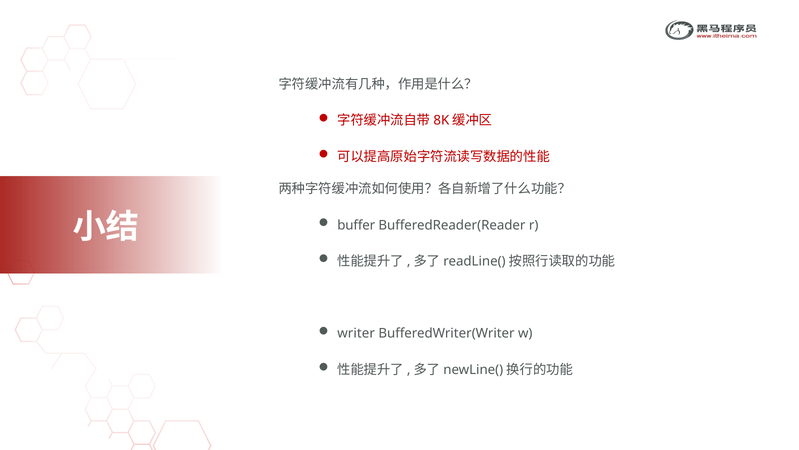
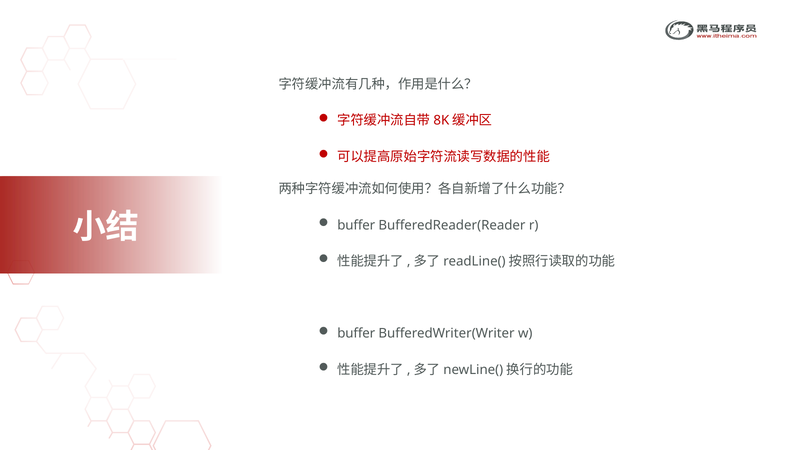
writer: writer -> buffer (356, 333)
